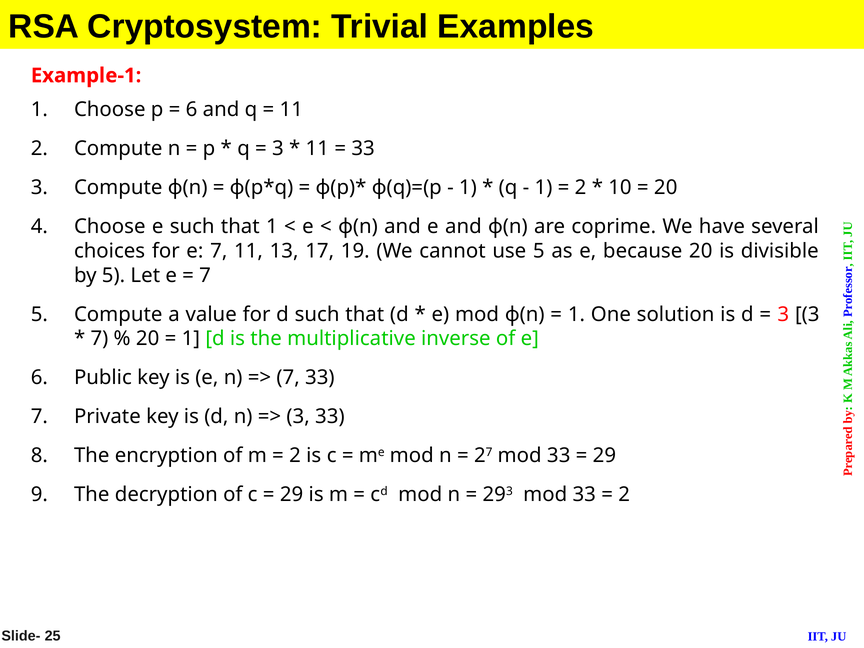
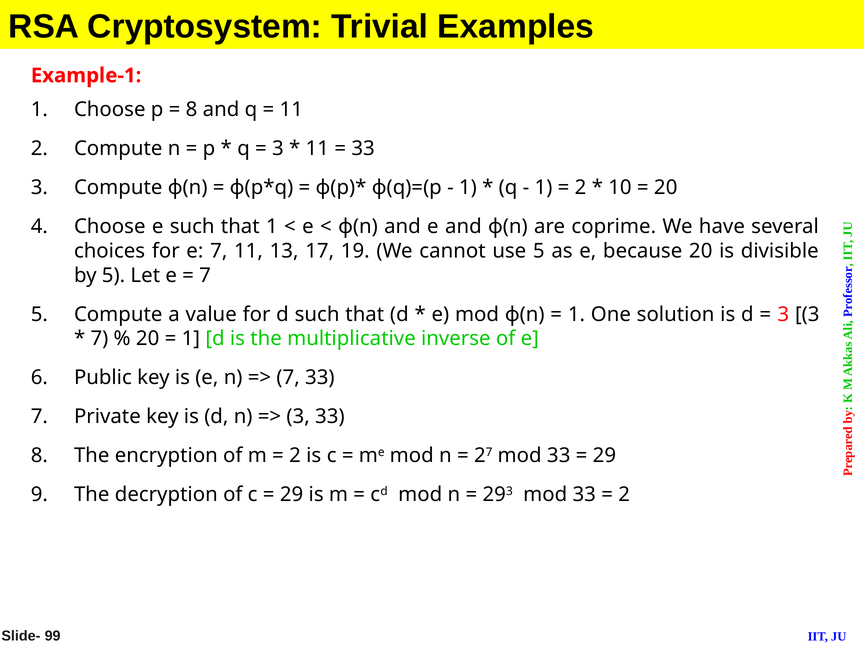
6: 6 -> 8 (191, 110)
25: 25 -> 99 (53, 636)
